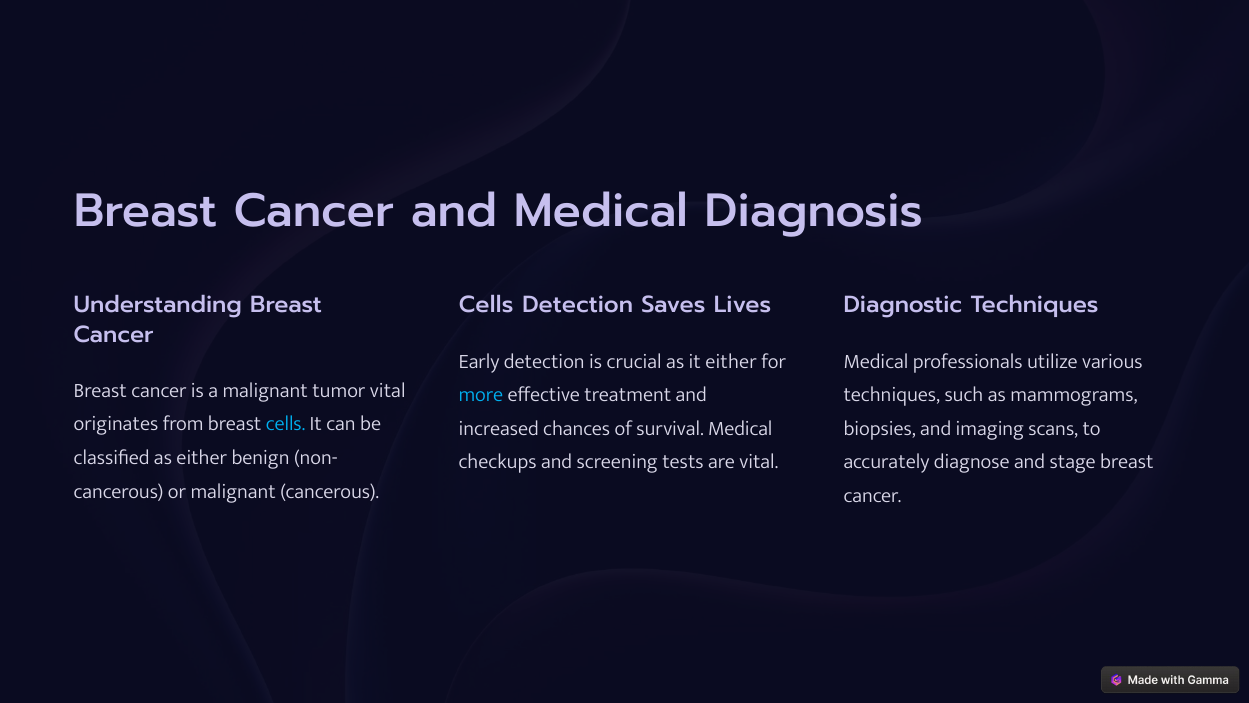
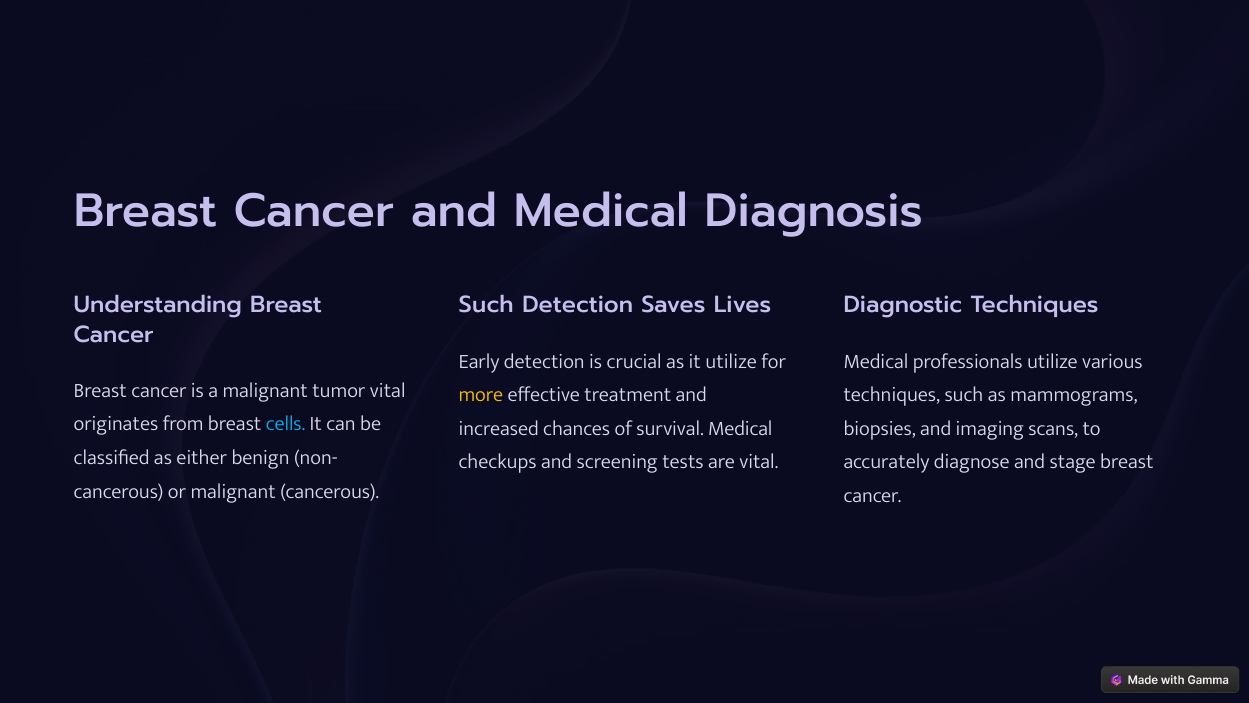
Cells: Cells -> Such (486, 305)
it either: either -> utilize (731, 361)
more colour: light blue -> yellow (481, 395)
